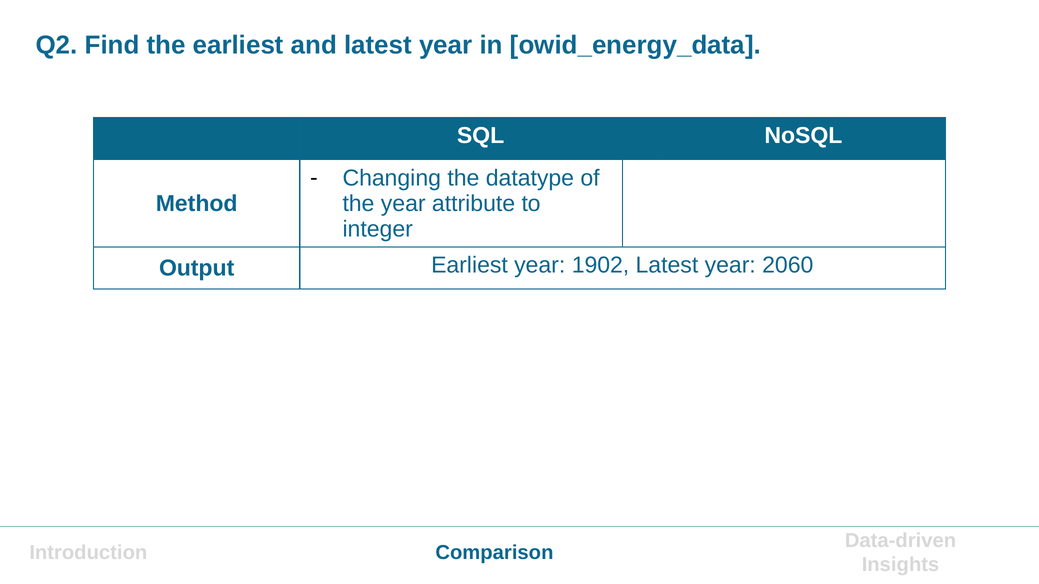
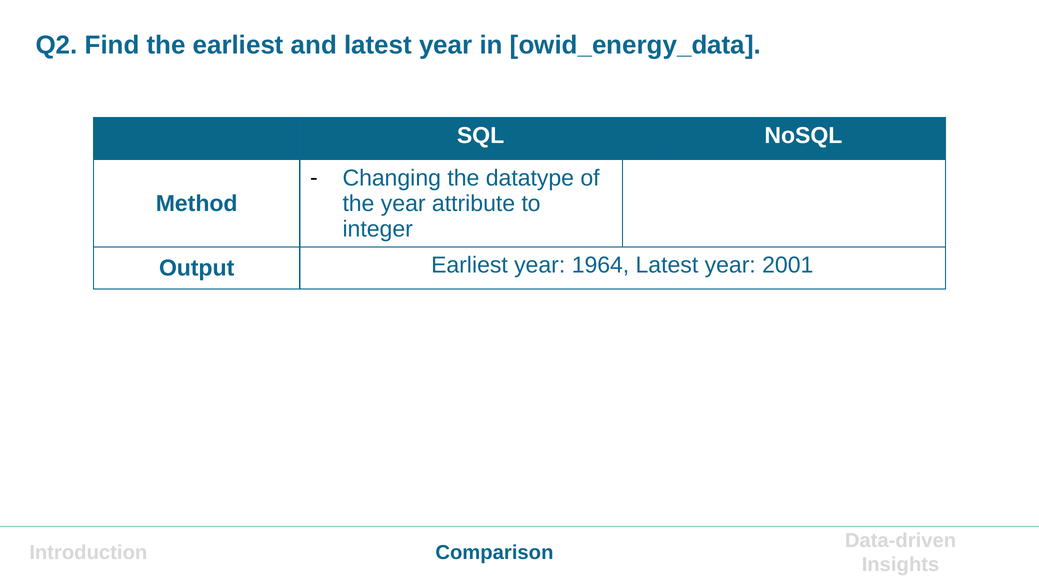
1902: 1902 -> 1964 (600, 265)
2060: 2060 -> 2001 (788, 265)
